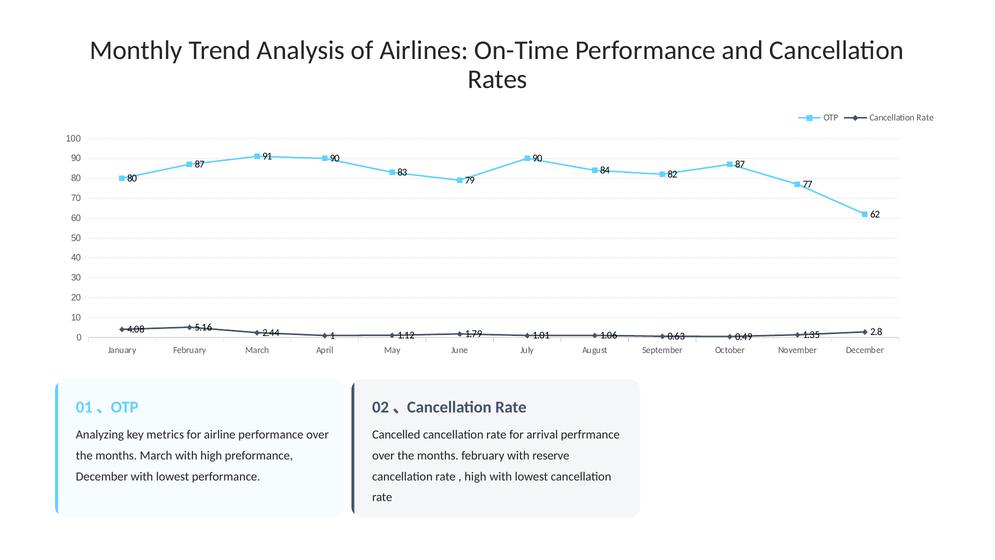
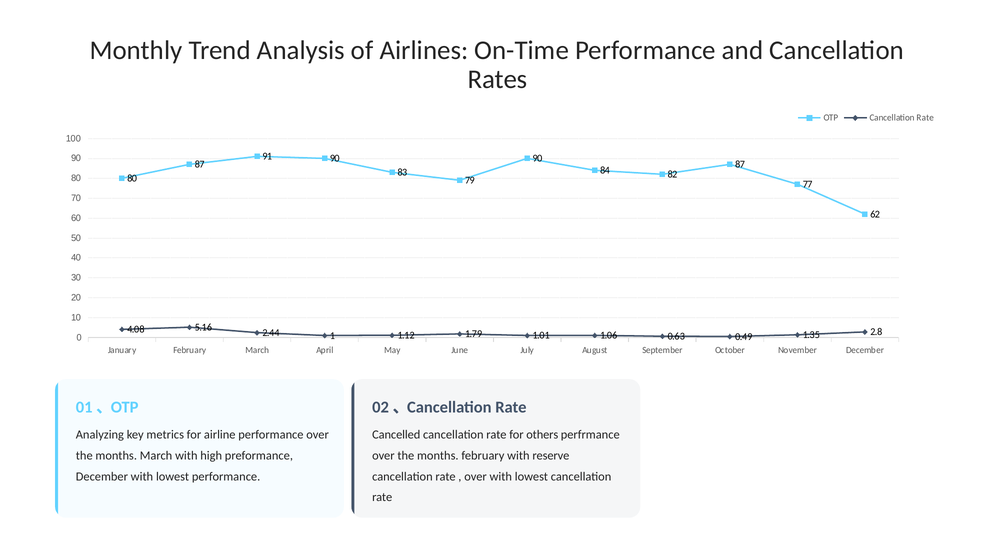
arrival: arrival -> others (542, 434)
high: high -> over (476, 476)
